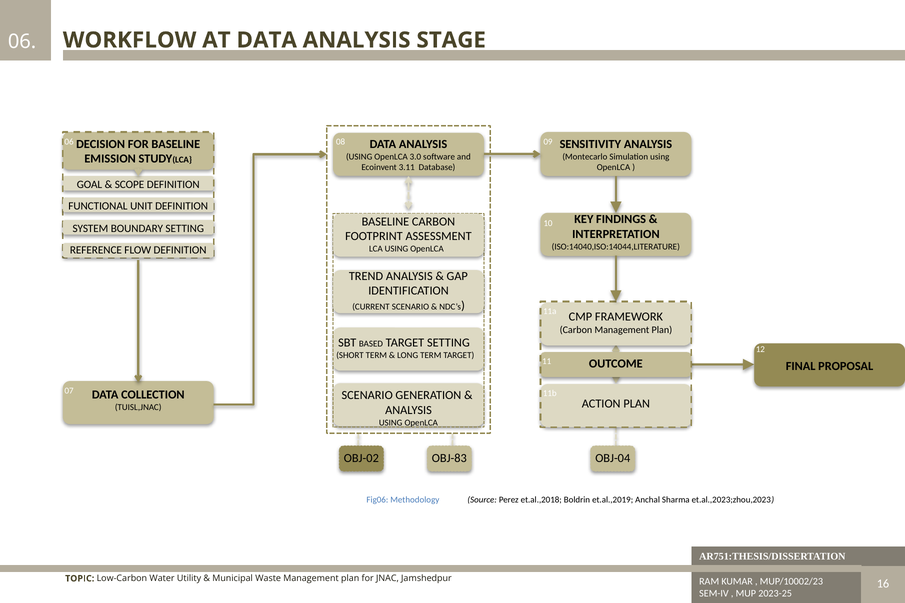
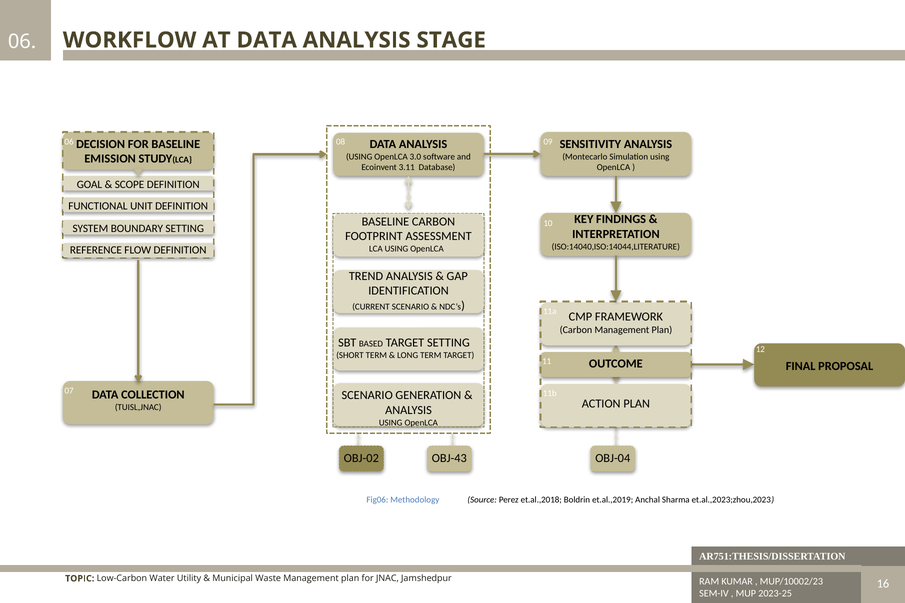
OBJ-83: OBJ-83 -> OBJ-43 (449, 458)
